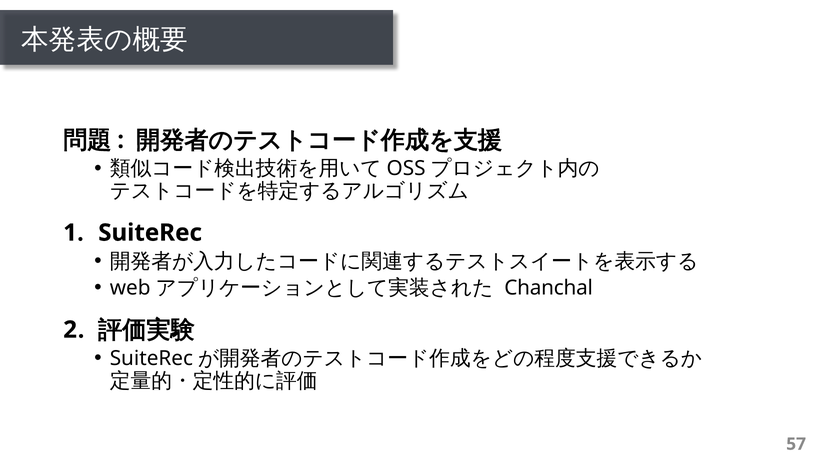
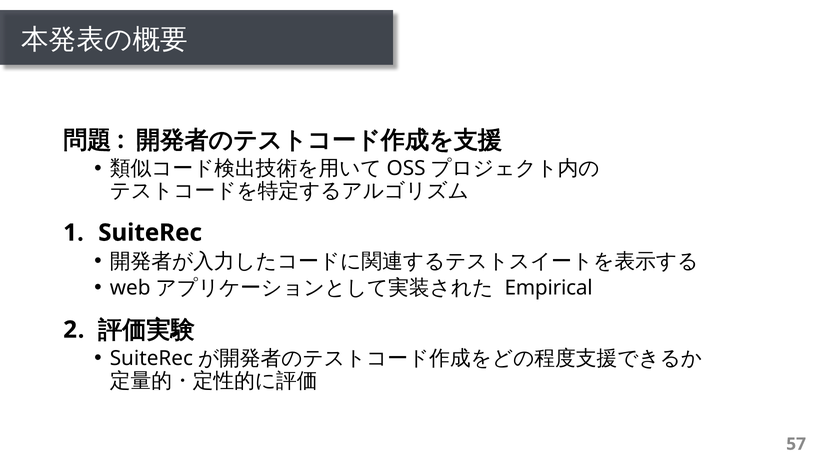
Chanchal: Chanchal -> Empirical (549, 288)
